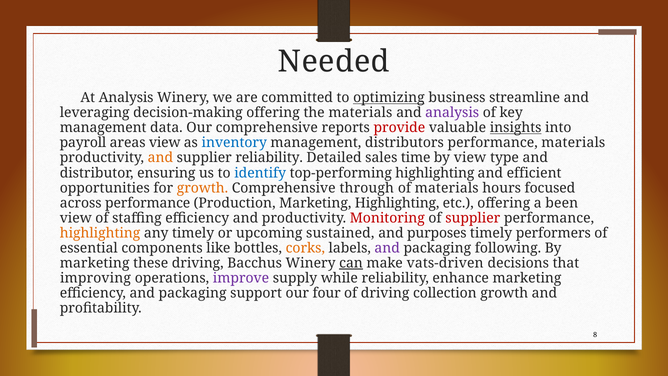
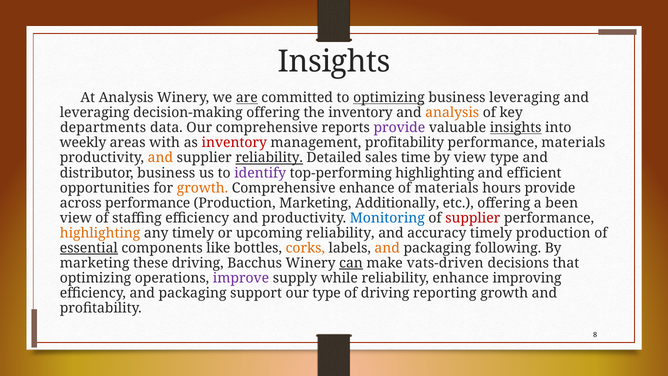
Needed: Needed -> Insights (334, 62)
are underline: none -> present (247, 98)
business streamline: streamline -> leveraging (525, 98)
the materials: materials -> inventory (361, 113)
analysis colour: purple -> orange (452, 113)
management: management -> departments (103, 128)
provide colour: red -> purple (399, 128)
payroll: payroll -> weekly (83, 143)
areas view: view -> with (165, 143)
inventory colour: blue -> red (234, 143)
management distributors: distributors -> profitability (404, 143)
reliability underline: none -> present (269, 158)
distributor ensuring: ensuring -> business (166, 173)
identify colour: blue -> purple (260, 173)
Comprehensive through: through -> enhance (367, 188)
hours focused: focused -> provide (550, 188)
Marketing Highlighting: Highlighting -> Additionally (397, 203)
Monitoring colour: red -> blue (387, 218)
upcoming sustained: sustained -> reliability (340, 233)
purposes: purposes -> accuracy (437, 233)
timely performers: performers -> production (553, 233)
essential underline: none -> present (89, 248)
and colour: purple -> orange (387, 248)
improving: improving -> optimizing (96, 278)
enhance marketing: marketing -> improving (527, 278)
our four: four -> type (327, 293)
collection: collection -> reporting (445, 293)
